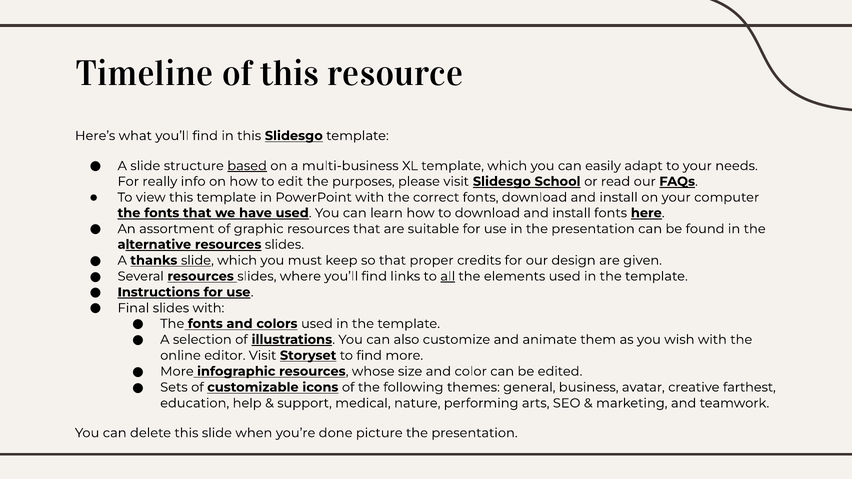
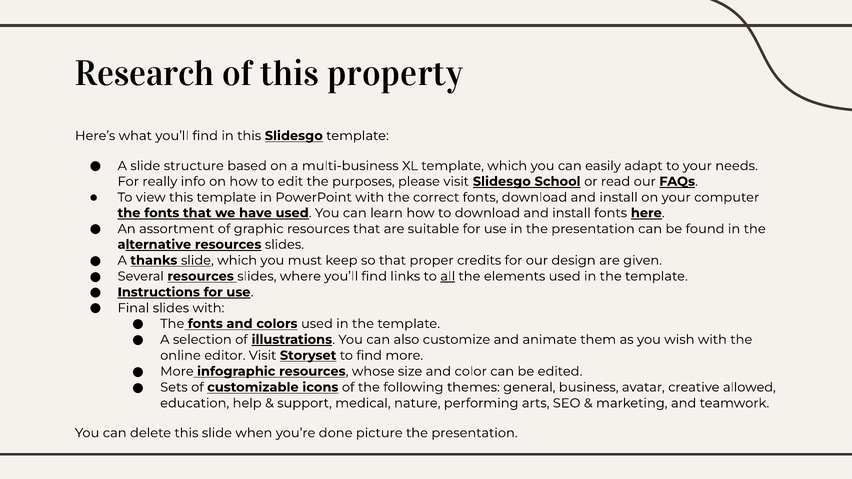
Timeline: Timeline -> Research (145, 74)
resource: resource -> property (395, 74)
based underline: present -> none (247, 166)
farthest: farthest -> allowed (749, 387)
